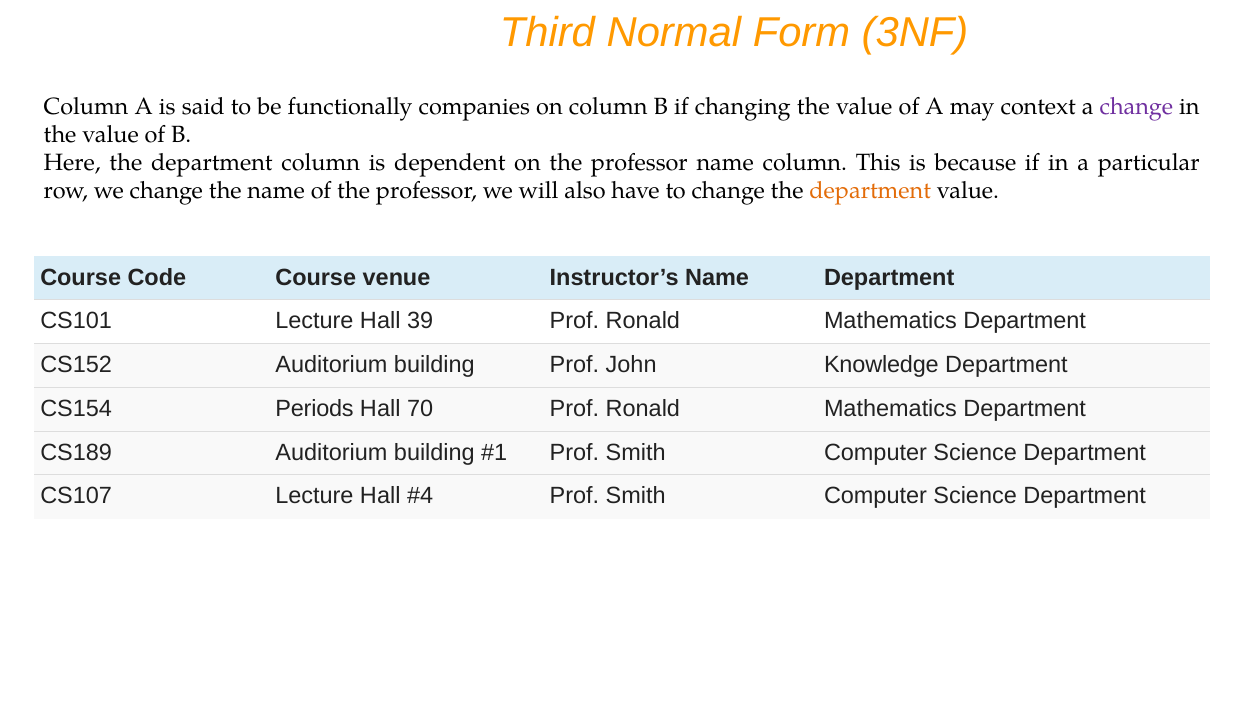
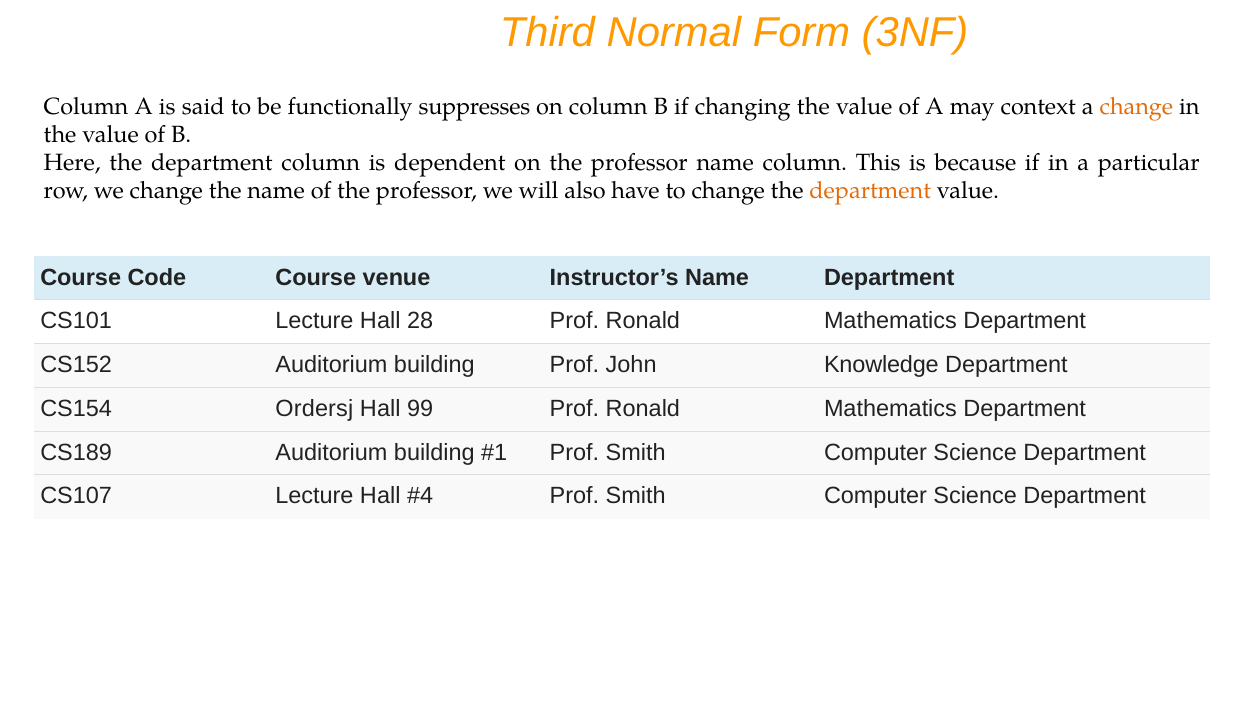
companies: companies -> suppresses (474, 106)
change colour: purple -> orange (1136, 106)
39: 39 -> 28 (420, 321)
Periods: Periods -> Ordersj (314, 409)
70: 70 -> 99 (420, 409)
